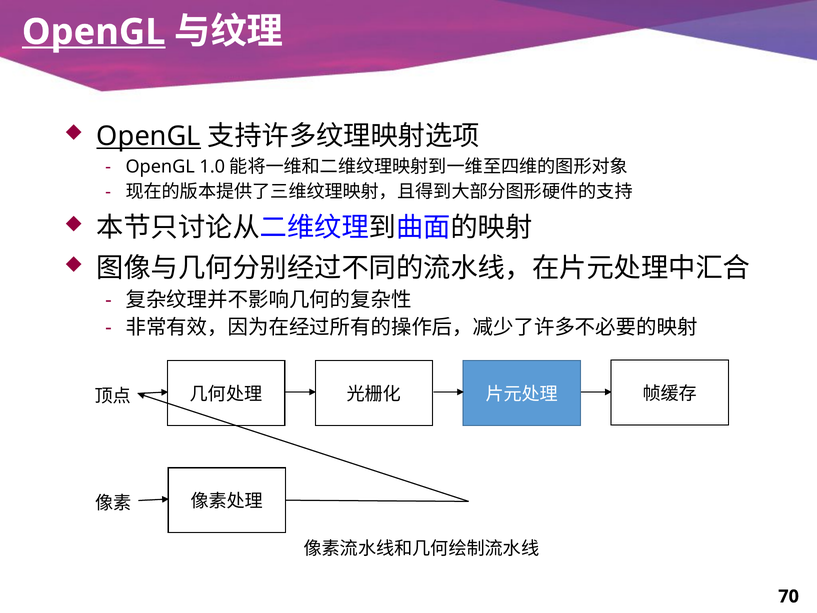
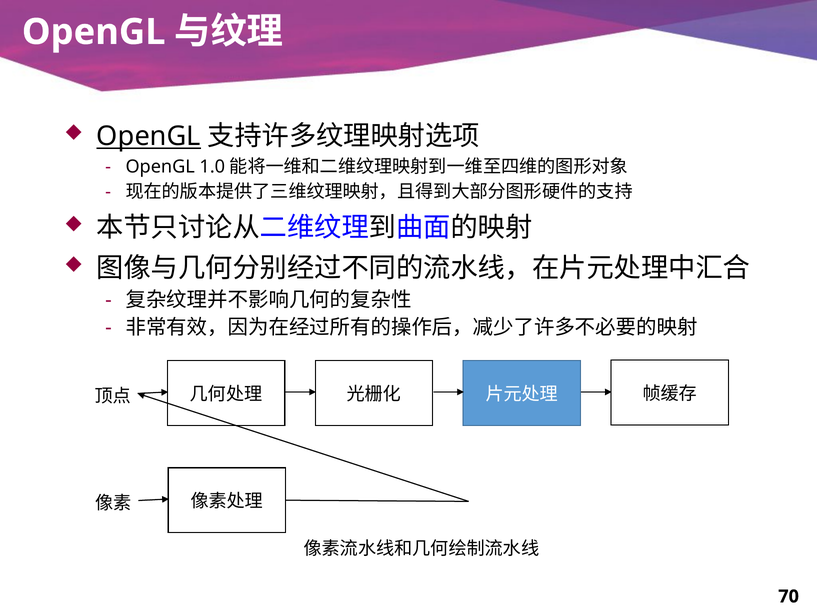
OpenGL underline: present -> none (94, 32)
